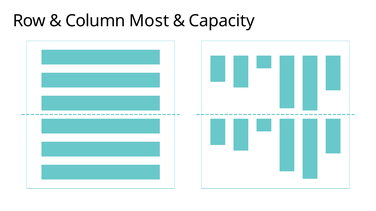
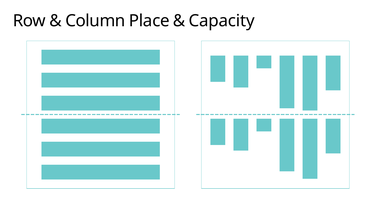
Most: Most -> Place (149, 21)
